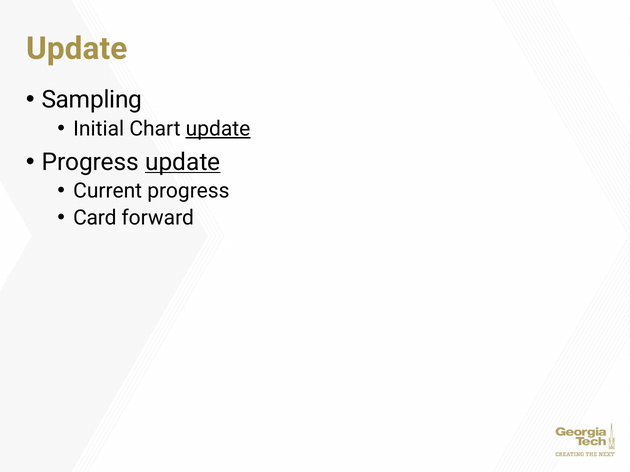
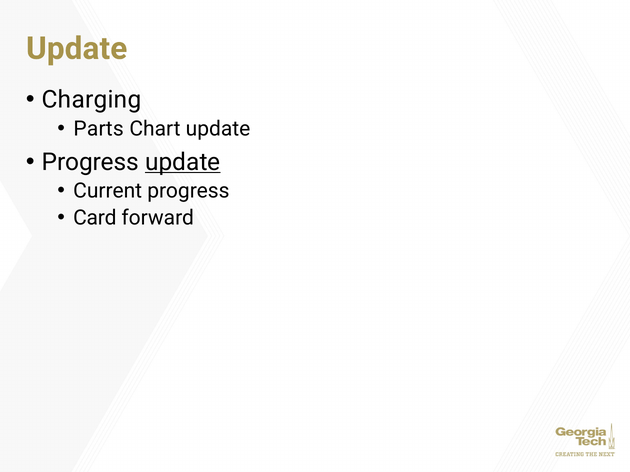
Sampling: Sampling -> Charging (92, 100)
Initial: Initial -> Parts (99, 129)
update underline: present -> none (218, 129)
